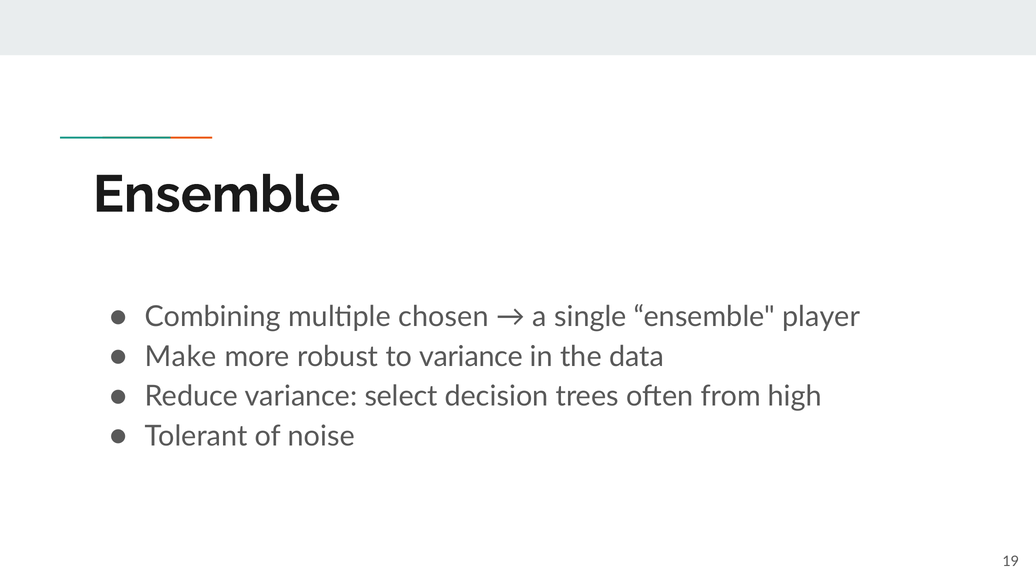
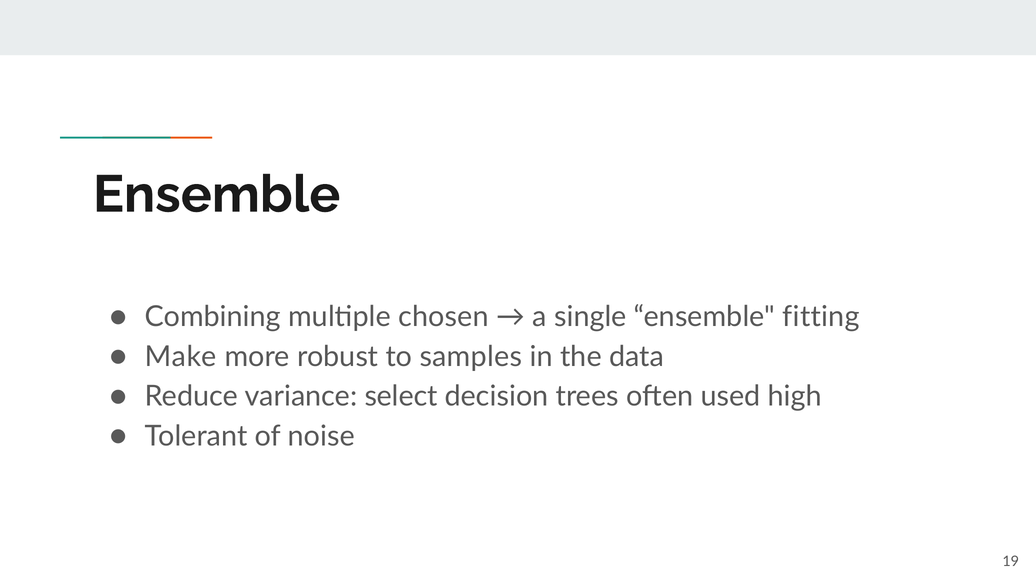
player: player -> fitting (821, 317)
to variance: variance -> samples (471, 357)
from: from -> used (731, 396)
